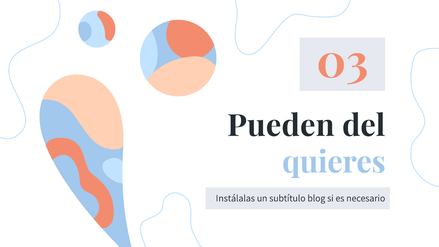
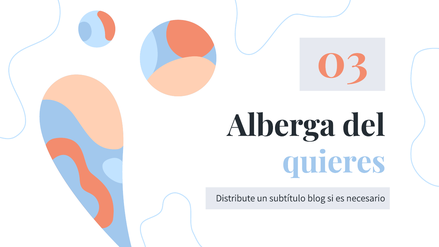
Pueden: Pueden -> Alberga (281, 126)
Instálalas: Instálalas -> Distribute (235, 198)
